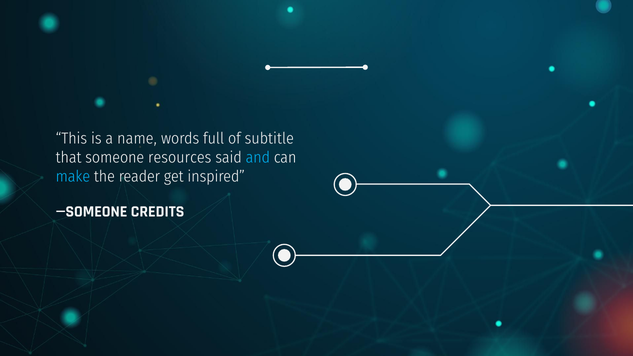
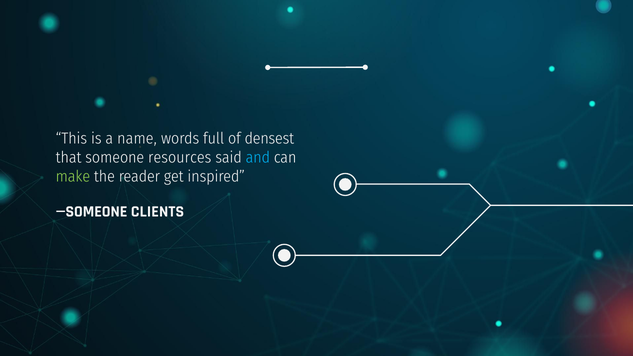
subtitle: subtitle -> densest (269, 139)
make colour: light blue -> light green (73, 177)
CREDITS: CREDITS -> CLIENTS (158, 212)
